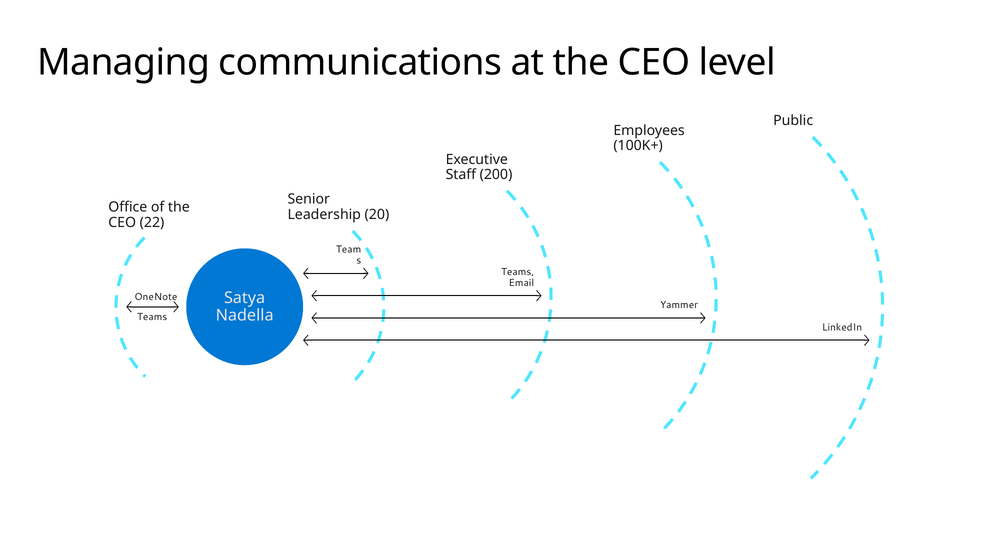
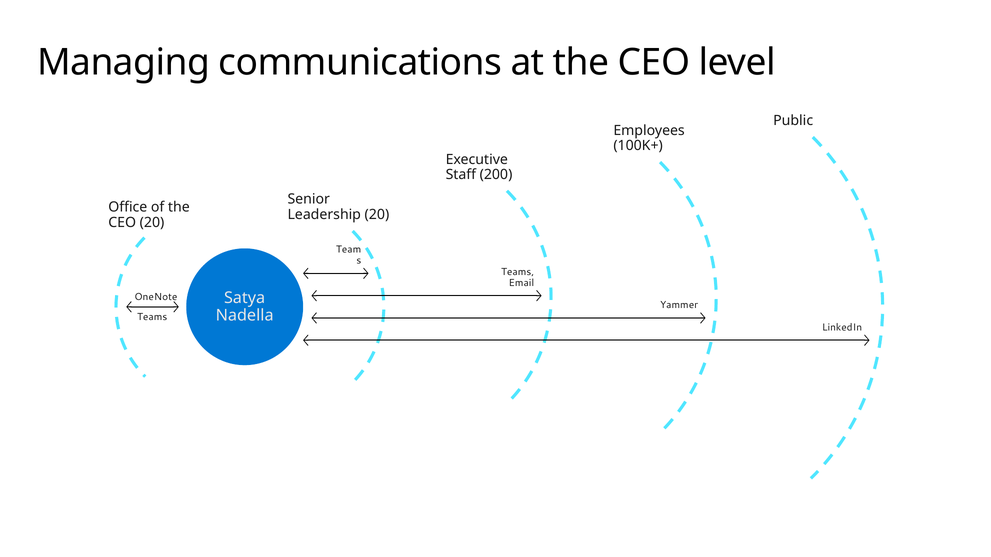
CEO 22: 22 -> 20 (152, 223)
